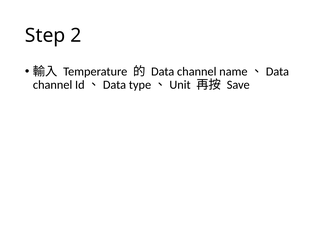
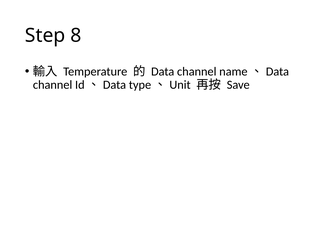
2: 2 -> 8 (76, 36)
